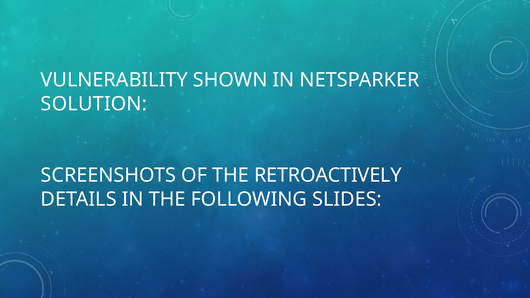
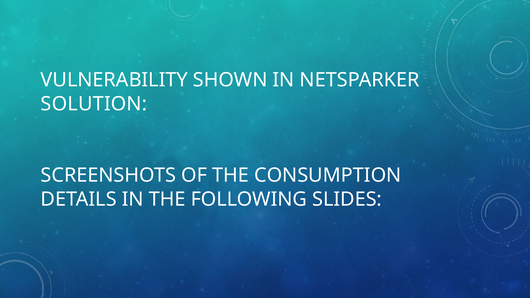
RETROACTIVELY: RETROACTIVELY -> CONSUMPTION (328, 175)
